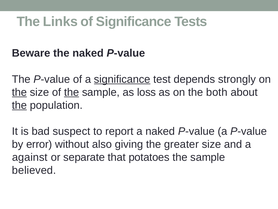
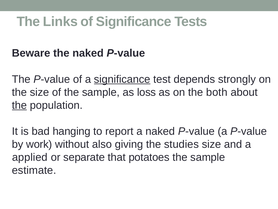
the underline: present -> none (19, 92)
the underline: present -> none (72, 92)
suspect: suspect -> hanging (72, 131)
error: error -> work (39, 144)
greater: greater -> studies (181, 144)
against: against -> applied (30, 157)
believed: believed -> estimate (34, 170)
